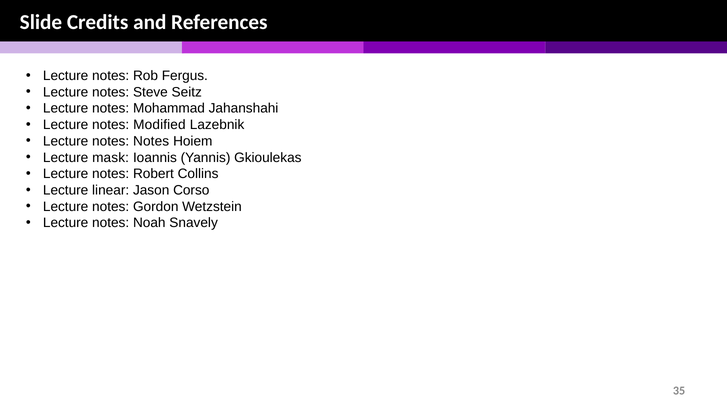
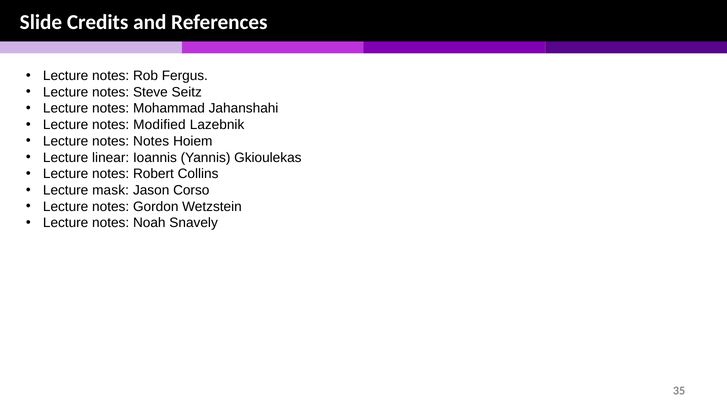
mask: mask -> linear (111, 158)
linear: linear -> mask (111, 190)
